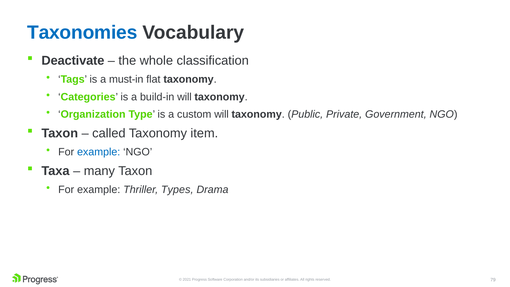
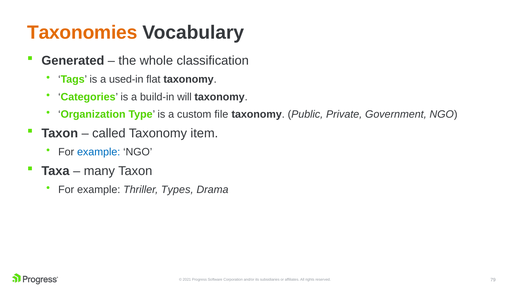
Taxonomies colour: blue -> orange (82, 33)
Deactivate: Deactivate -> Generated (73, 61)
must-in: must-in -> used-in (126, 79)
custom will: will -> file (221, 114)
